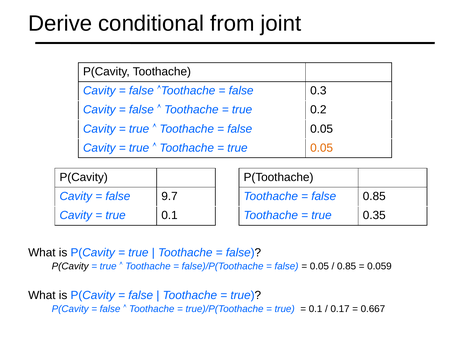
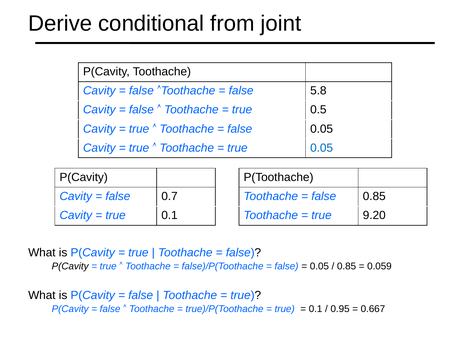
0.3: 0.3 -> 5.8 (318, 91)
0.2: 0.2 -> 0.5 (318, 110)
0.05 colour: orange -> blue (322, 148)
9.7: 9.7 -> 0.7 (170, 197)
0.35: 0.35 -> 9.20 (374, 216)
0.17: 0.17 -> 0.95 (340, 309)
